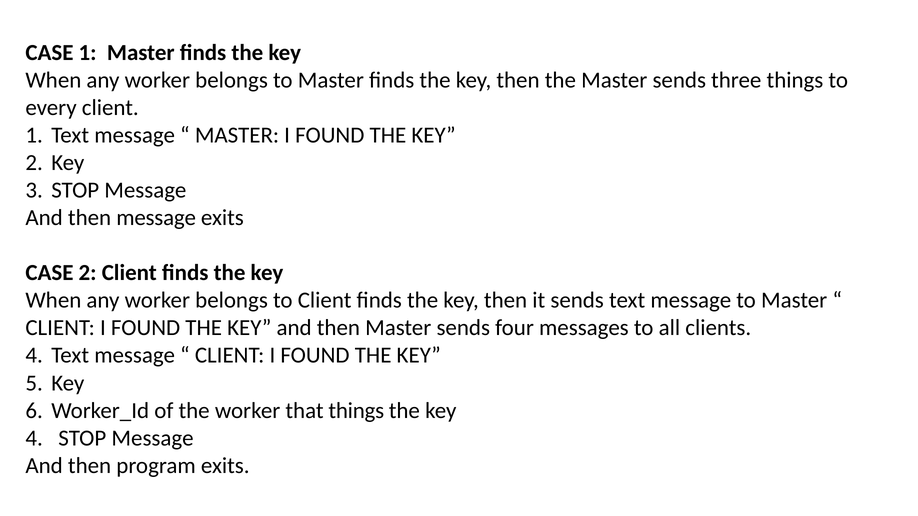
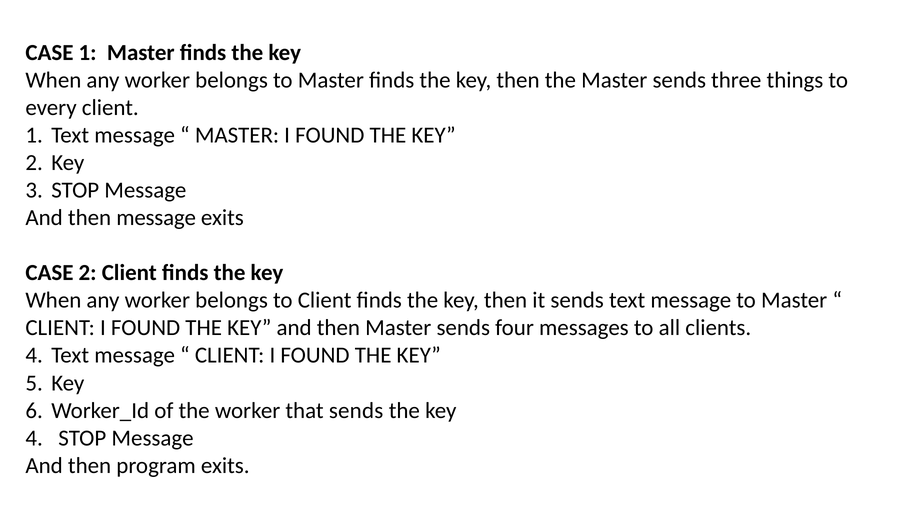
that things: things -> sends (356, 411)
